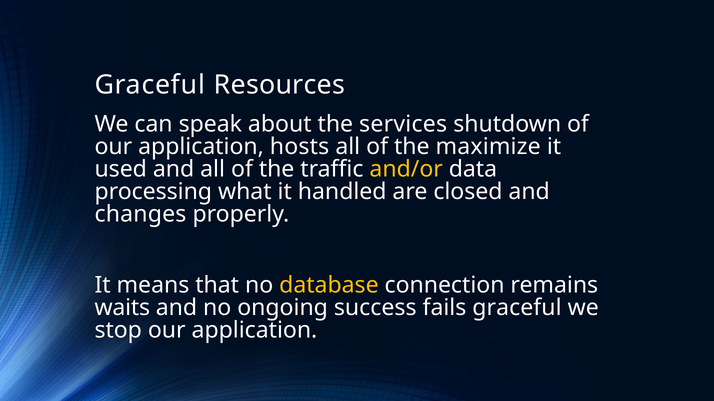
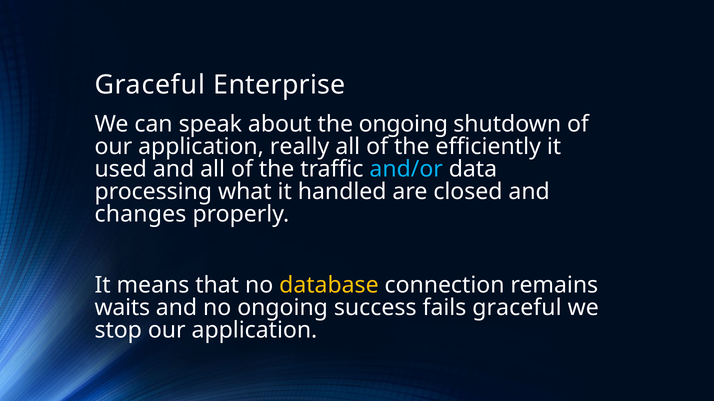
Resources: Resources -> Enterprise (279, 85)
the services: services -> ongoing (403, 125)
hosts: hosts -> really (300, 147)
maximize: maximize -> efficiently (488, 147)
and/or colour: yellow -> light blue (406, 169)
